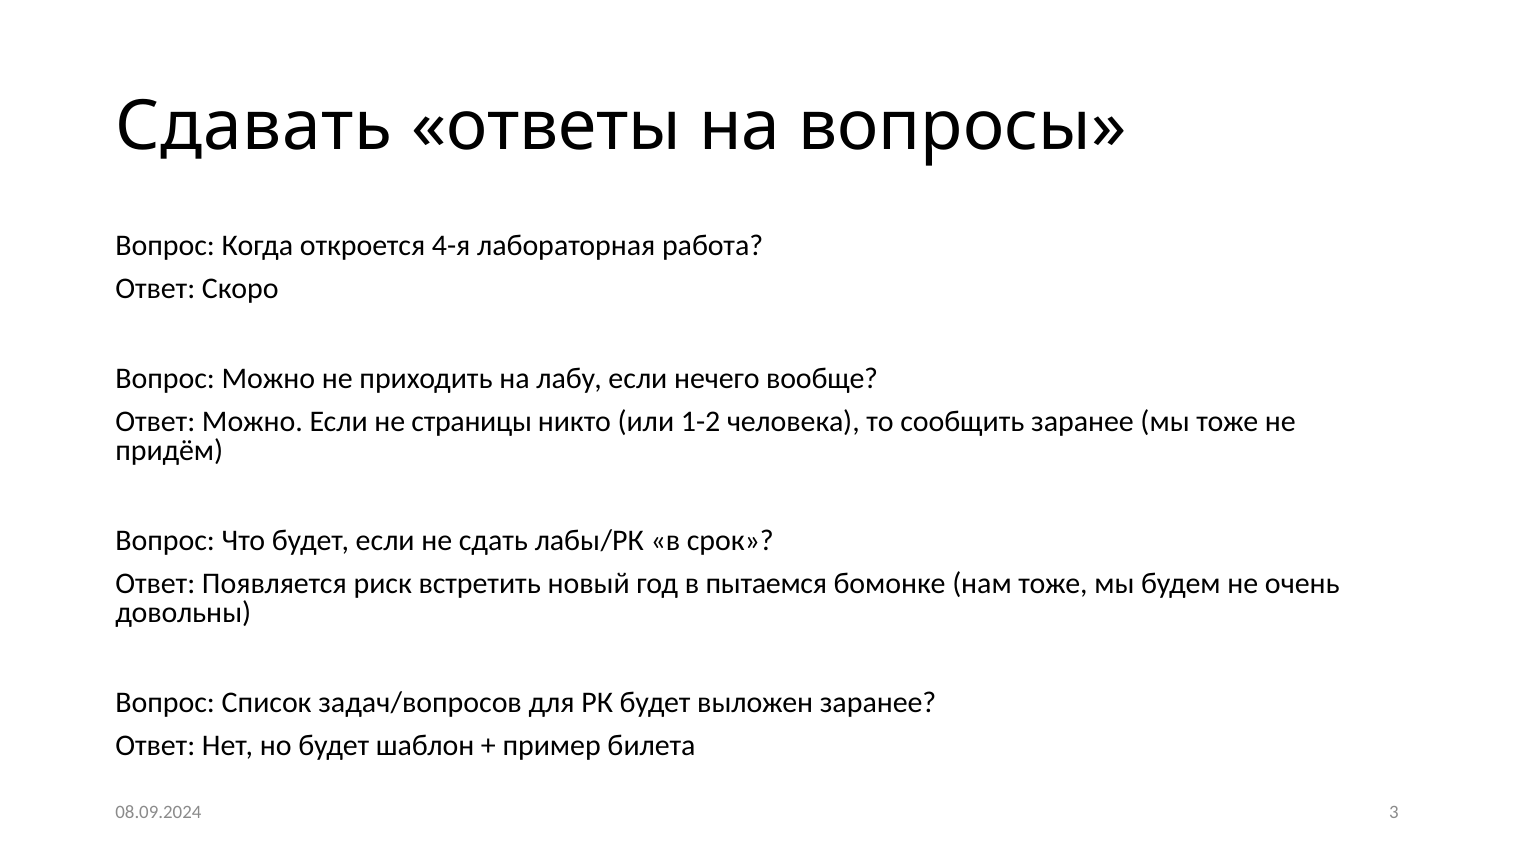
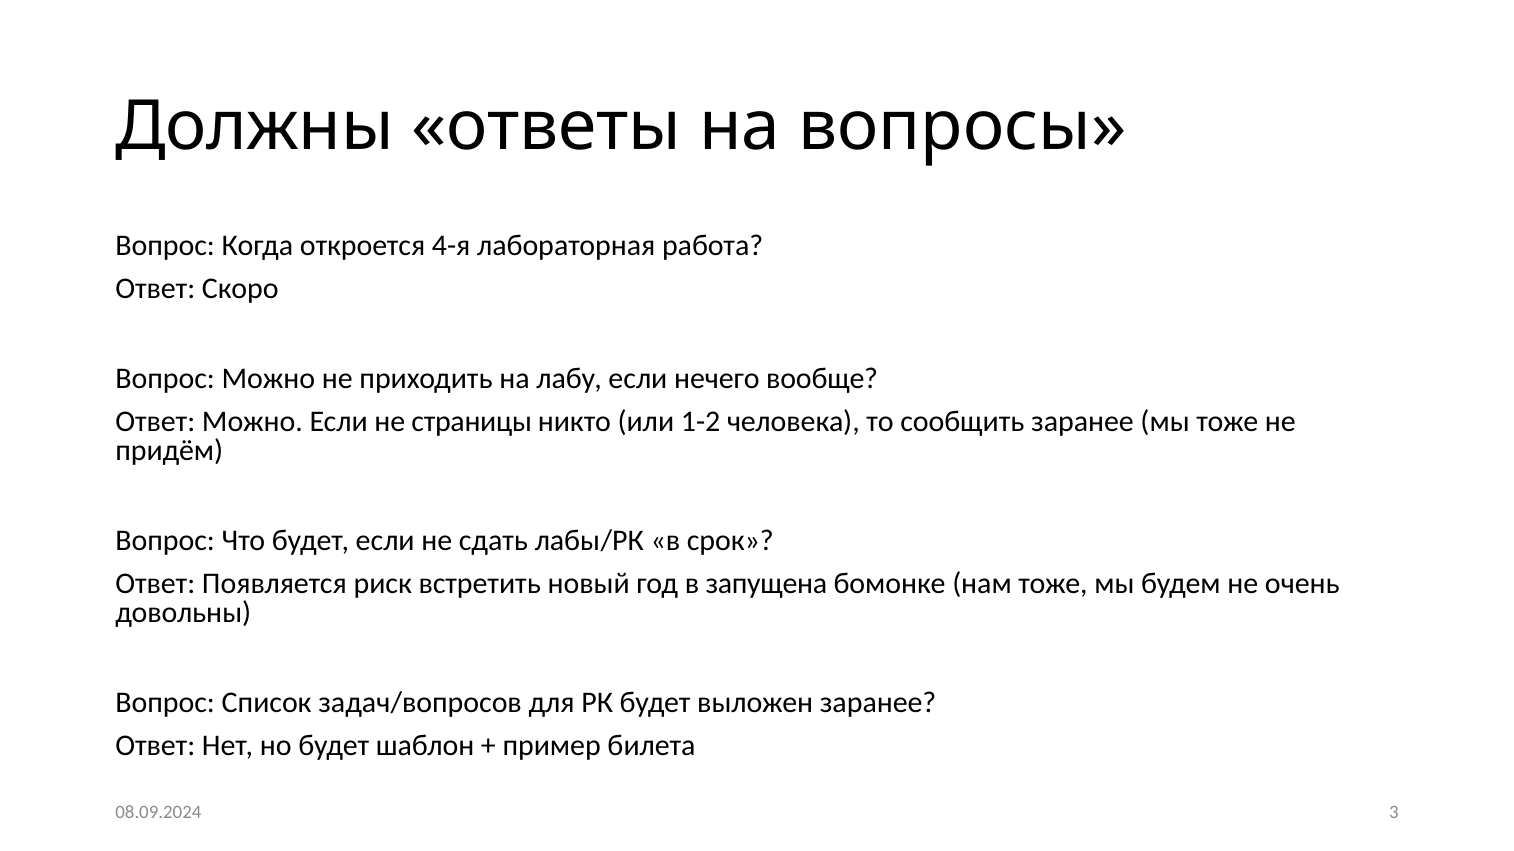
Сдавать: Сдавать -> Должны (255, 127)
пытаемся: пытаемся -> запущена (766, 584)
